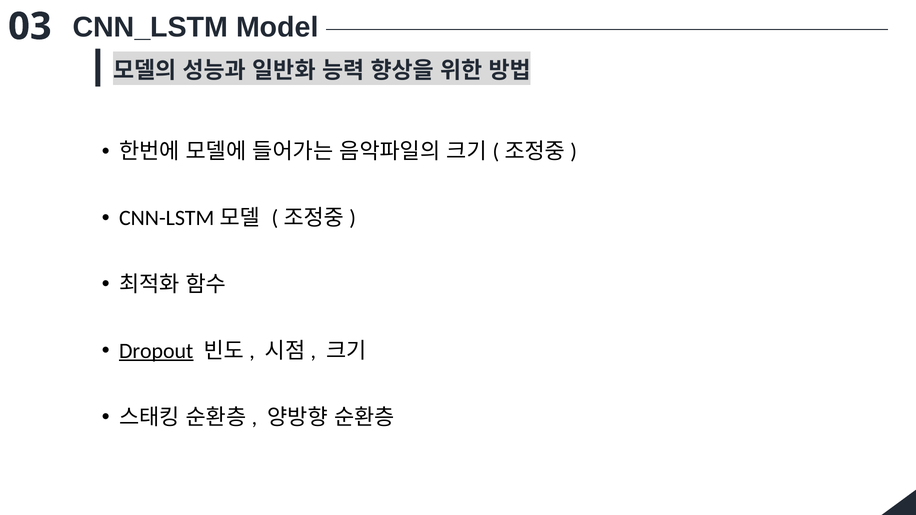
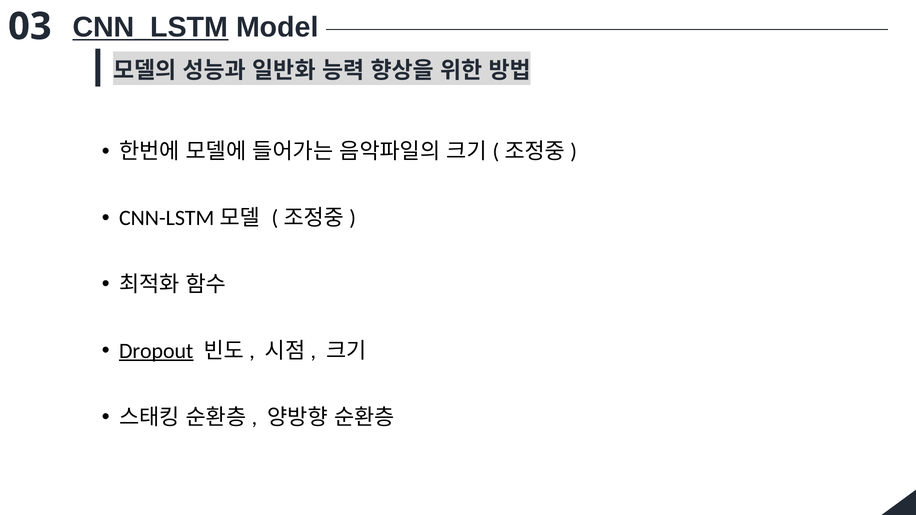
CNN_LSTM underline: none -> present (150, 28)
